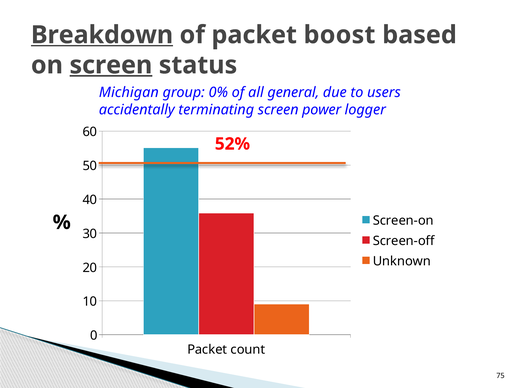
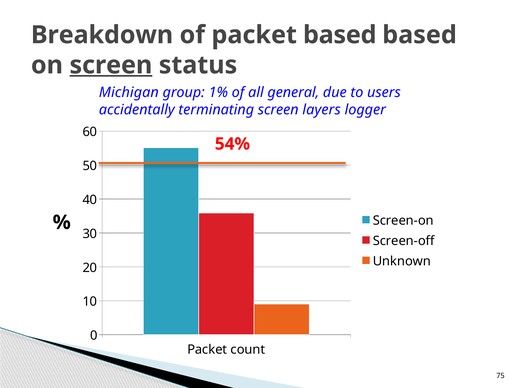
Breakdown underline: present -> none (102, 35)
packet boost: boost -> based (340, 35)
0%: 0% -> 1% (218, 92)
power: power -> layers (322, 110)
52%: 52% -> 54% (232, 144)
